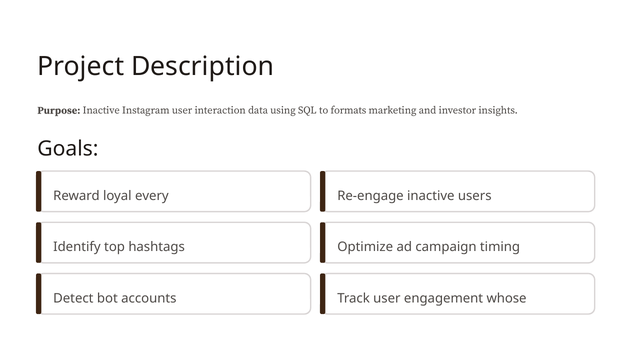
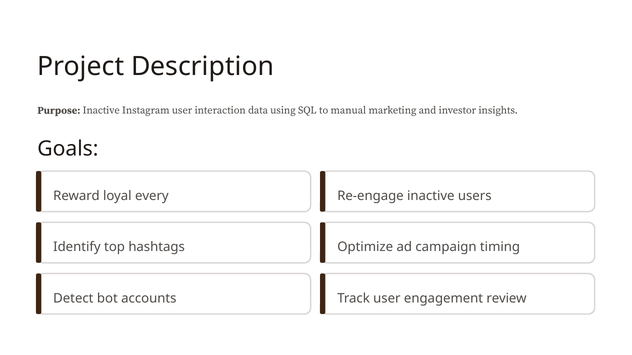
formats: formats -> manual (348, 110)
whose: whose -> review (507, 299)
